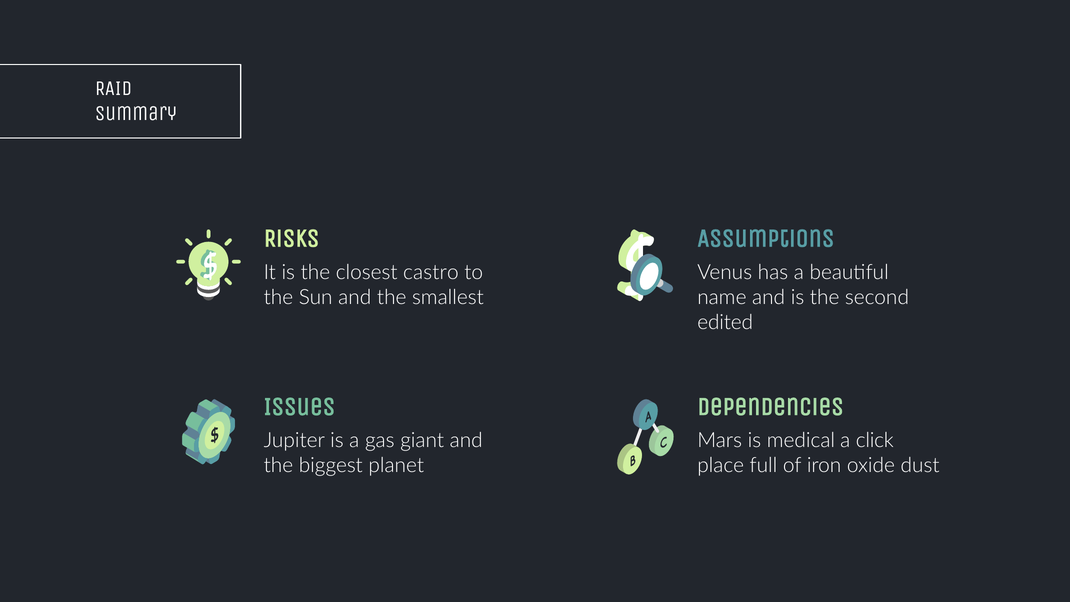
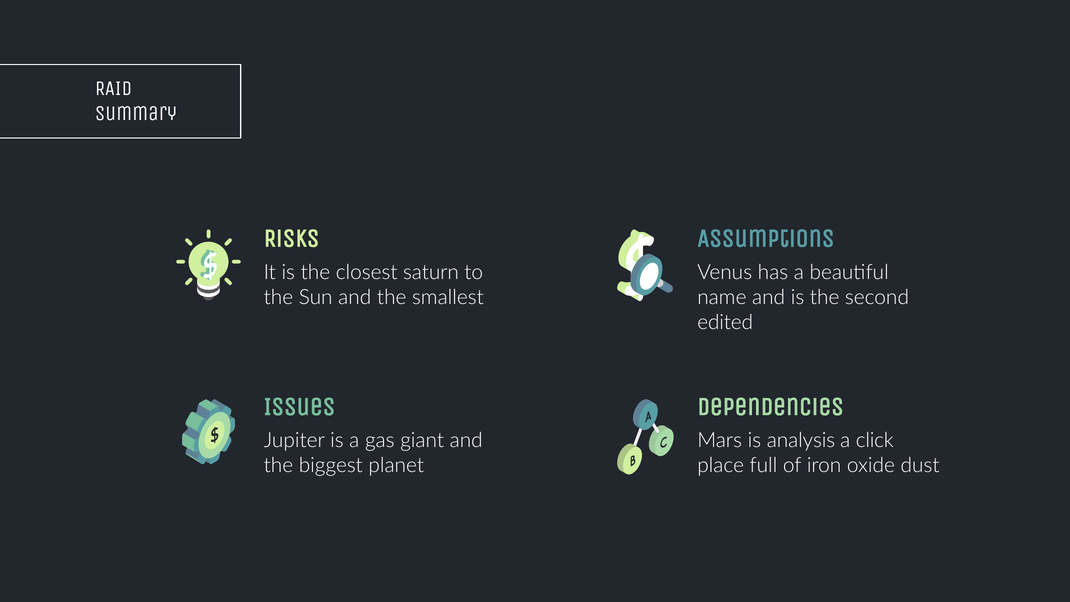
castro: castro -> saturn (431, 272)
medical: medical -> analysis (801, 440)
